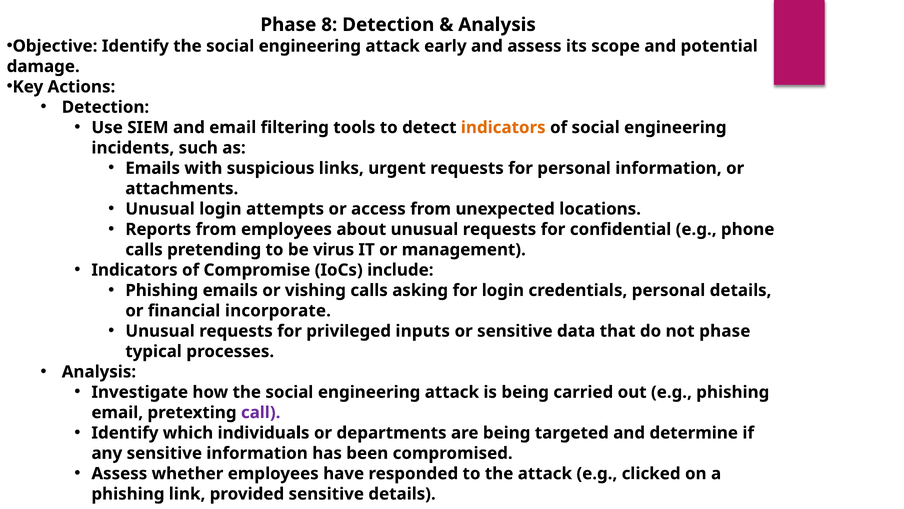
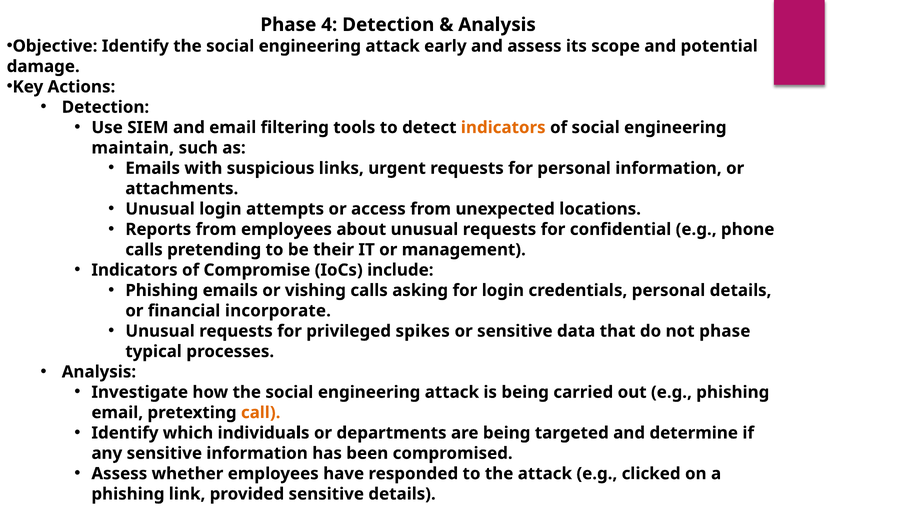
8: 8 -> 4 (329, 25)
incidents: incidents -> maintain (133, 148)
virus: virus -> their (334, 249)
inputs: inputs -> spikes (423, 331)
call colour: purple -> orange (261, 412)
